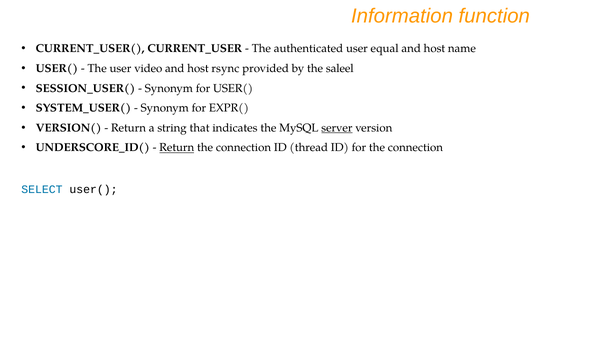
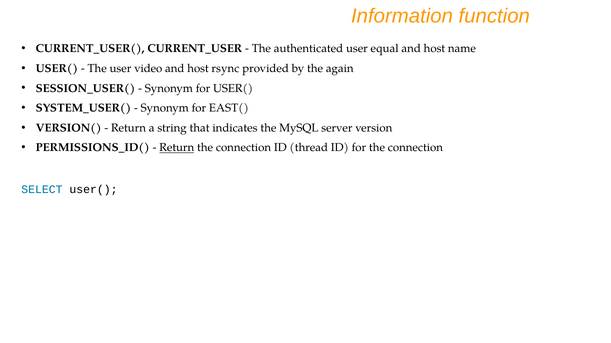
saleel: saleel -> again (340, 69)
EXPR(: EXPR( -> EAST( (229, 108)
server underline: present -> none (337, 128)
UNDERSCORE_ID(: UNDERSCORE_ID( -> PERMISSIONS_ID( (93, 148)
